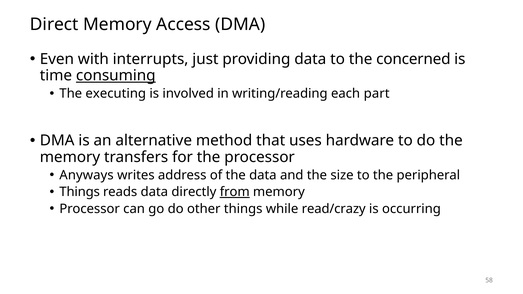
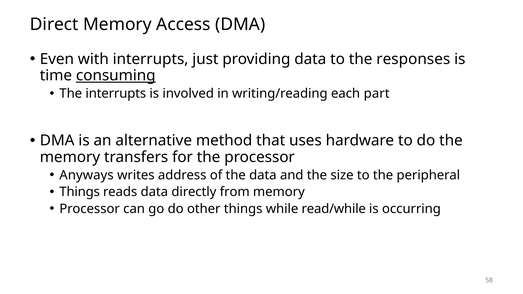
concerned: concerned -> responses (413, 59)
The executing: executing -> interrupts (116, 94)
from underline: present -> none (235, 192)
read/crazy: read/crazy -> read/while (334, 209)
